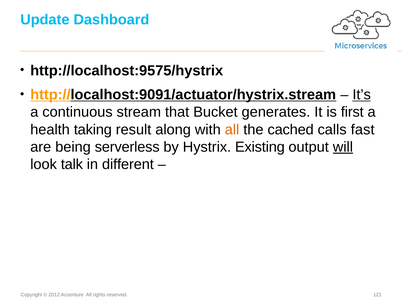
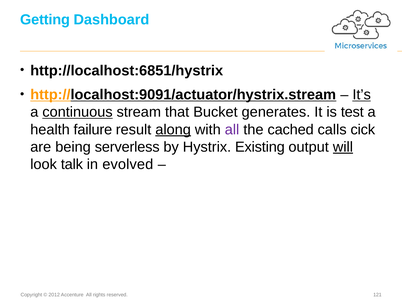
Update: Update -> Getting (45, 20)
http://localhost:9575/hystrix: http://localhost:9575/hystrix -> http://localhost:6851/hystrix (127, 70)
continuous underline: none -> present (77, 112)
first: first -> test (352, 112)
taking: taking -> failure (93, 129)
along underline: none -> present (173, 129)
all colour: orange -> purple (232, 129)
fast: fast -> cick (363, 129)
different: different -> evolved (128, 164)
